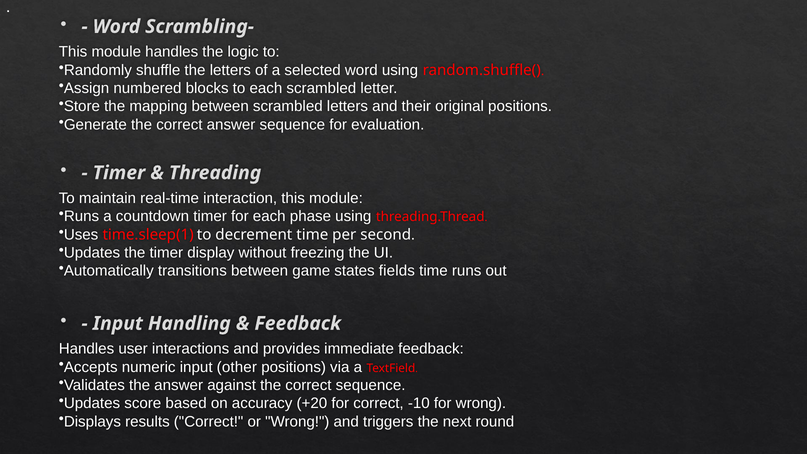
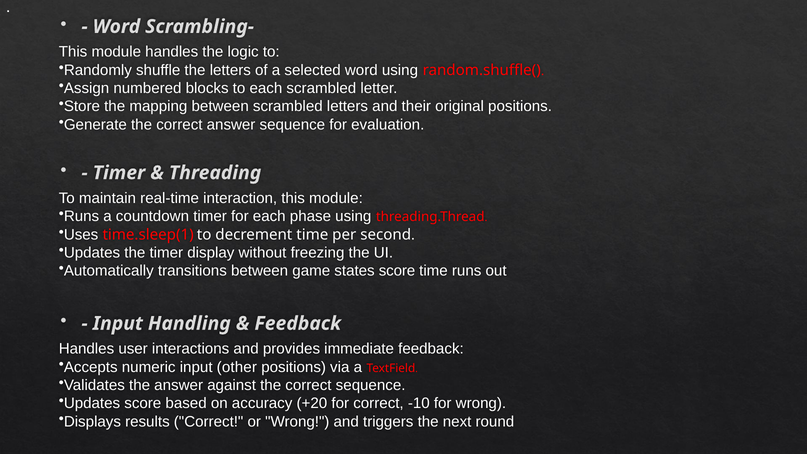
states fields: fields -> score (397, 271)
